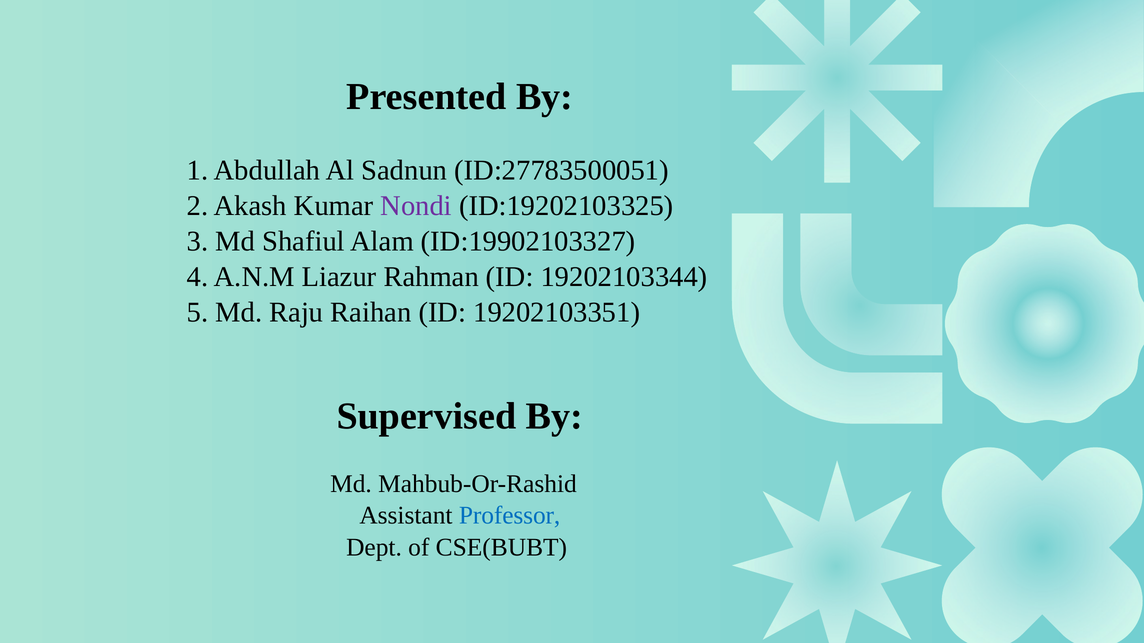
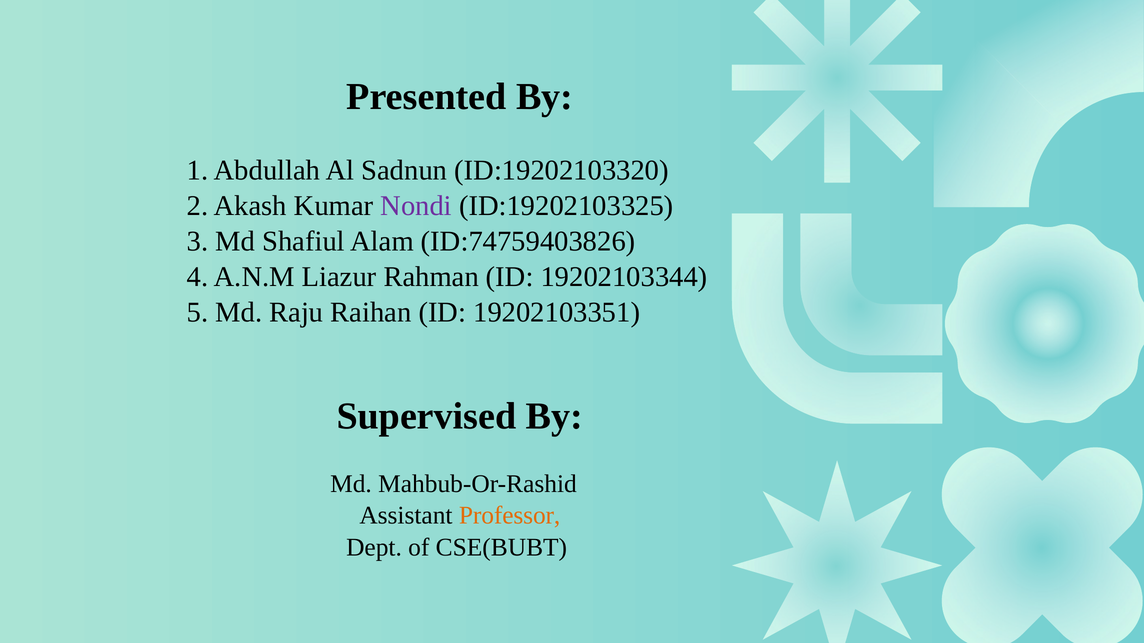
ID:27783500051: ID:27783500051 -> ID:19202103320 (562, 171)
ID:19902103327: ID:19902103327 -> ID:74759403826 (528, 242)
Professor colour: blue -> orange (510, 516)
